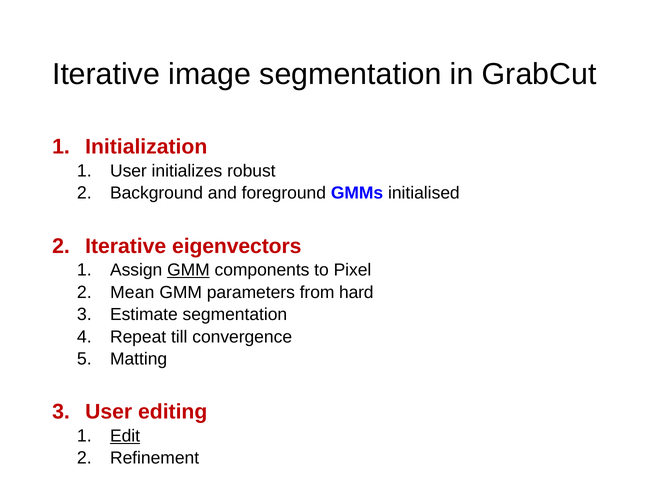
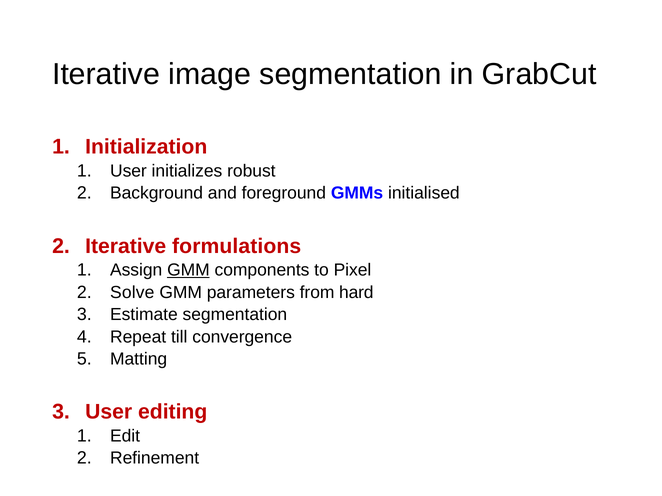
eigenvectors: eigenvectors -> formulations (237, 246)
Mean: Mean -> Solve (132, 293)
Edit underline: present -> none (125, 436)
